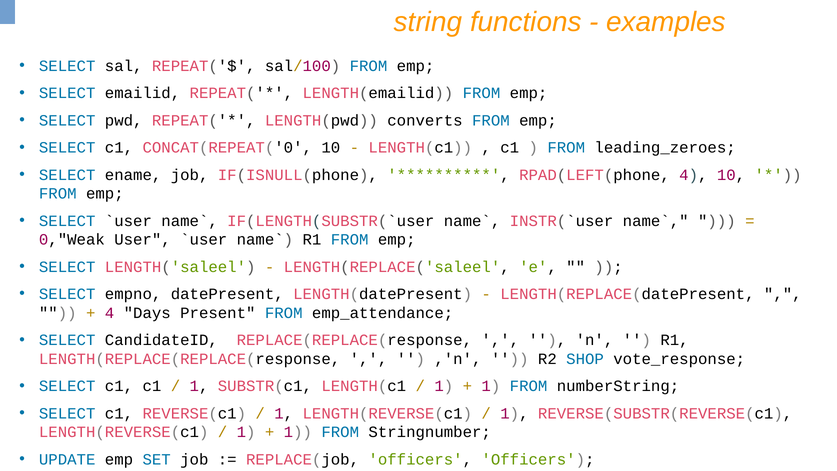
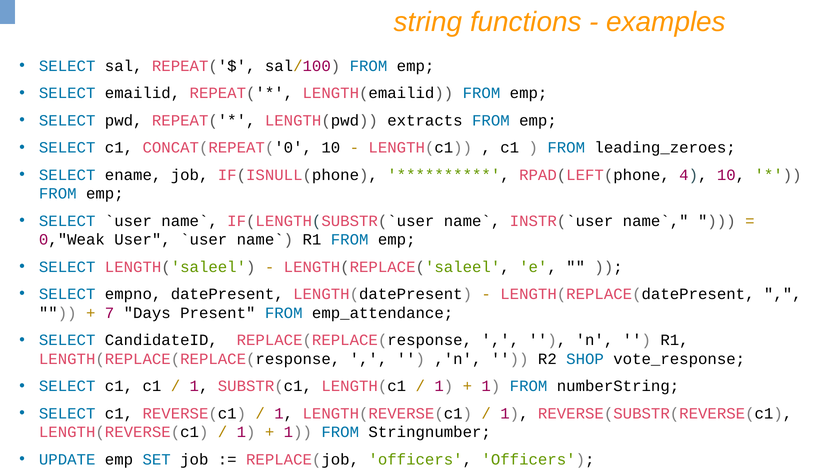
converts: converts -> extracts (425, 120)
4: 4 -> 7 (110, 313)
